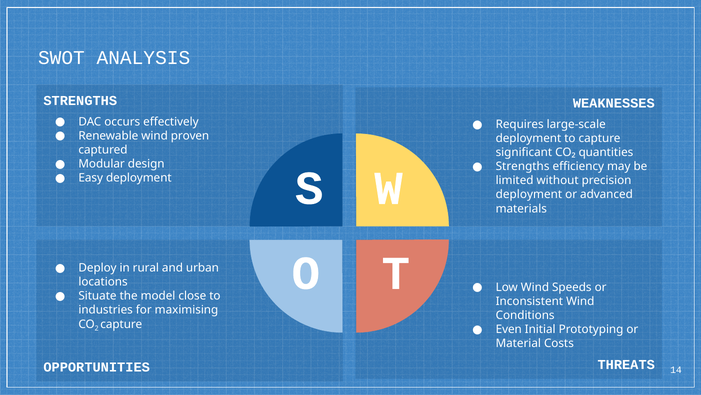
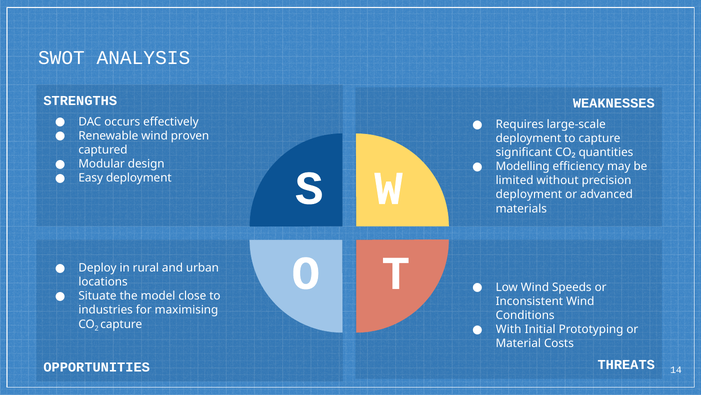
Strengths: Strengths -> Modelling (523, 166)
Even: Even -> With (509, 329)
